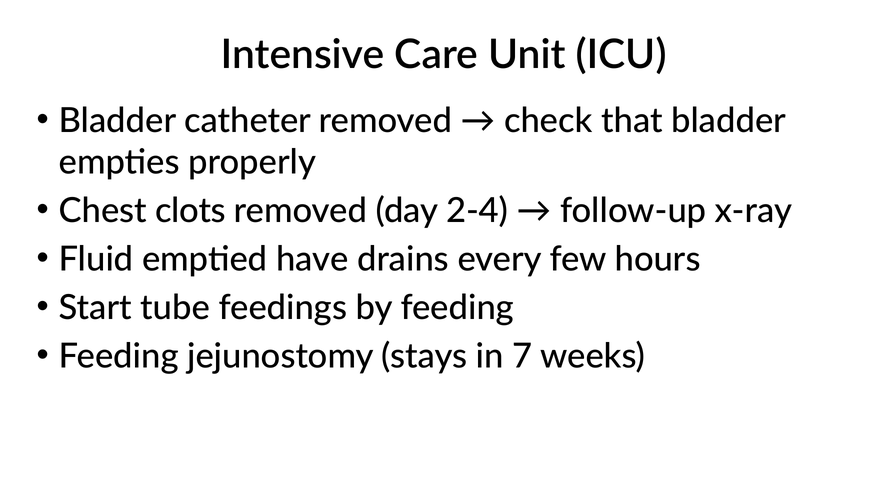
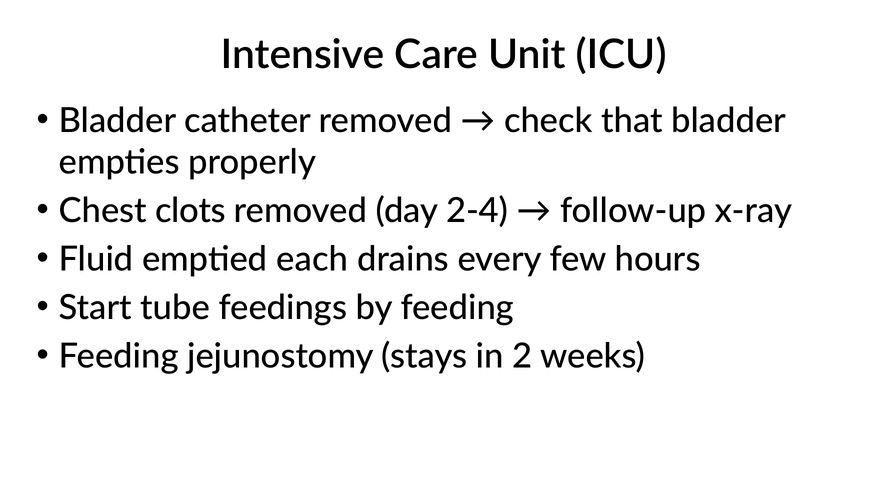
have: have -> each (312, 260)
7: 7 -> 2 (522, 357)
